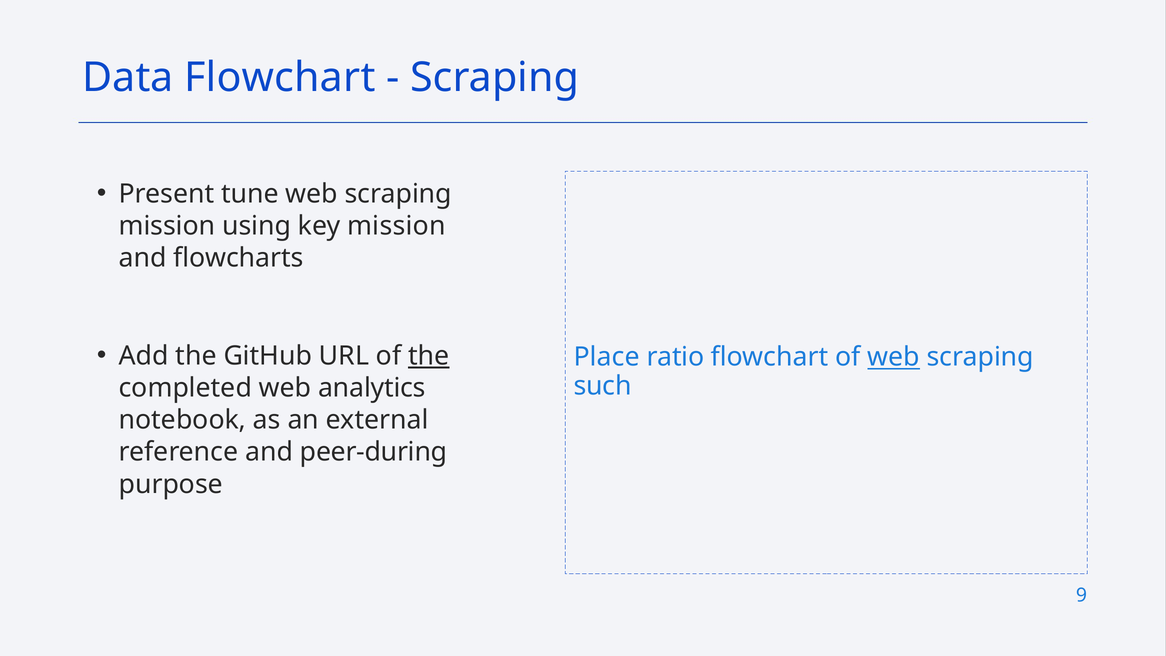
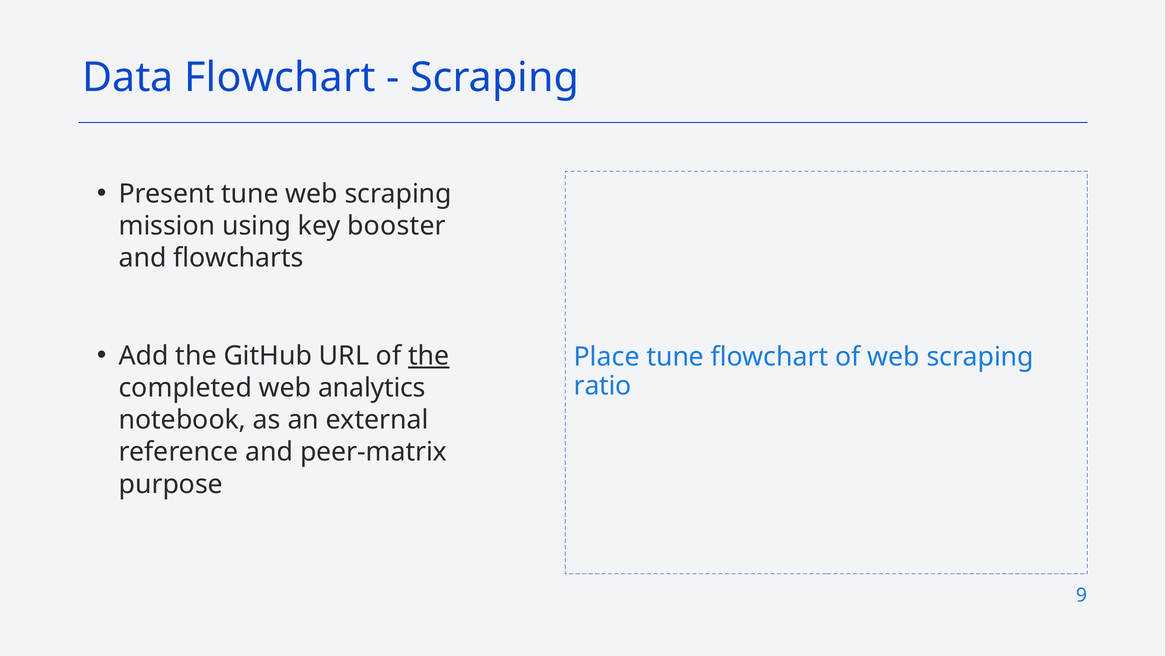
key mission: mission -> booster (397, 226)
Place ratio: ratio -> tune (675, 357)
web underline: present -> none (894, 357)
such: such -> ratio (603, 386)
peer-during: peer-during -> peer-matrix (373, 452)
